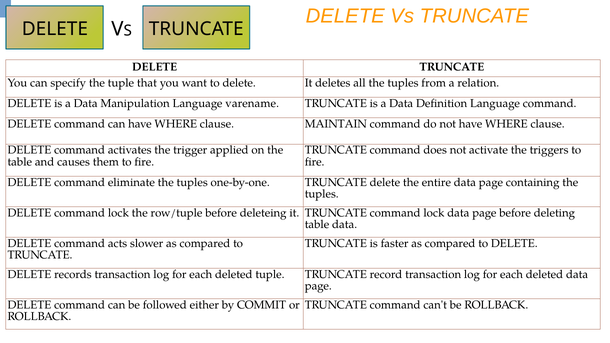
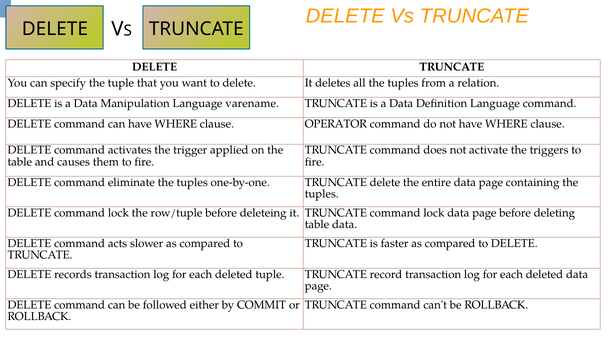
MAINTAIN: MAINTAIN -> OPERATOR (336, 124)
